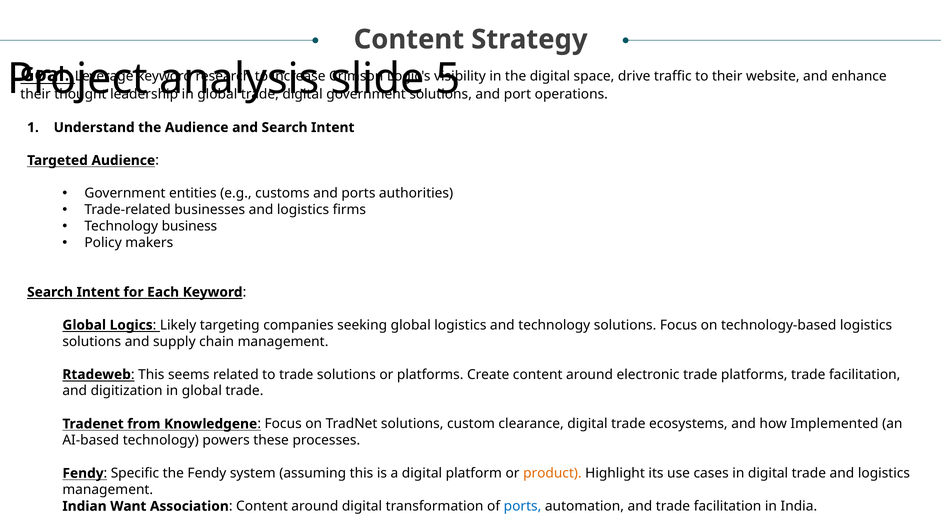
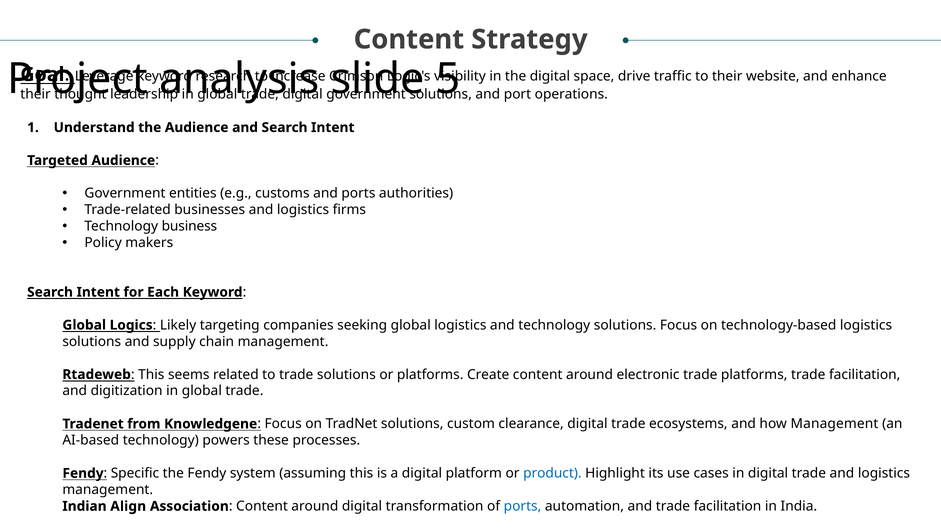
how Implemented: Implemented -> Management (834, 424)
product colour: orange -> blue (552, 474)
Want: Want -> Align (128, 507)
